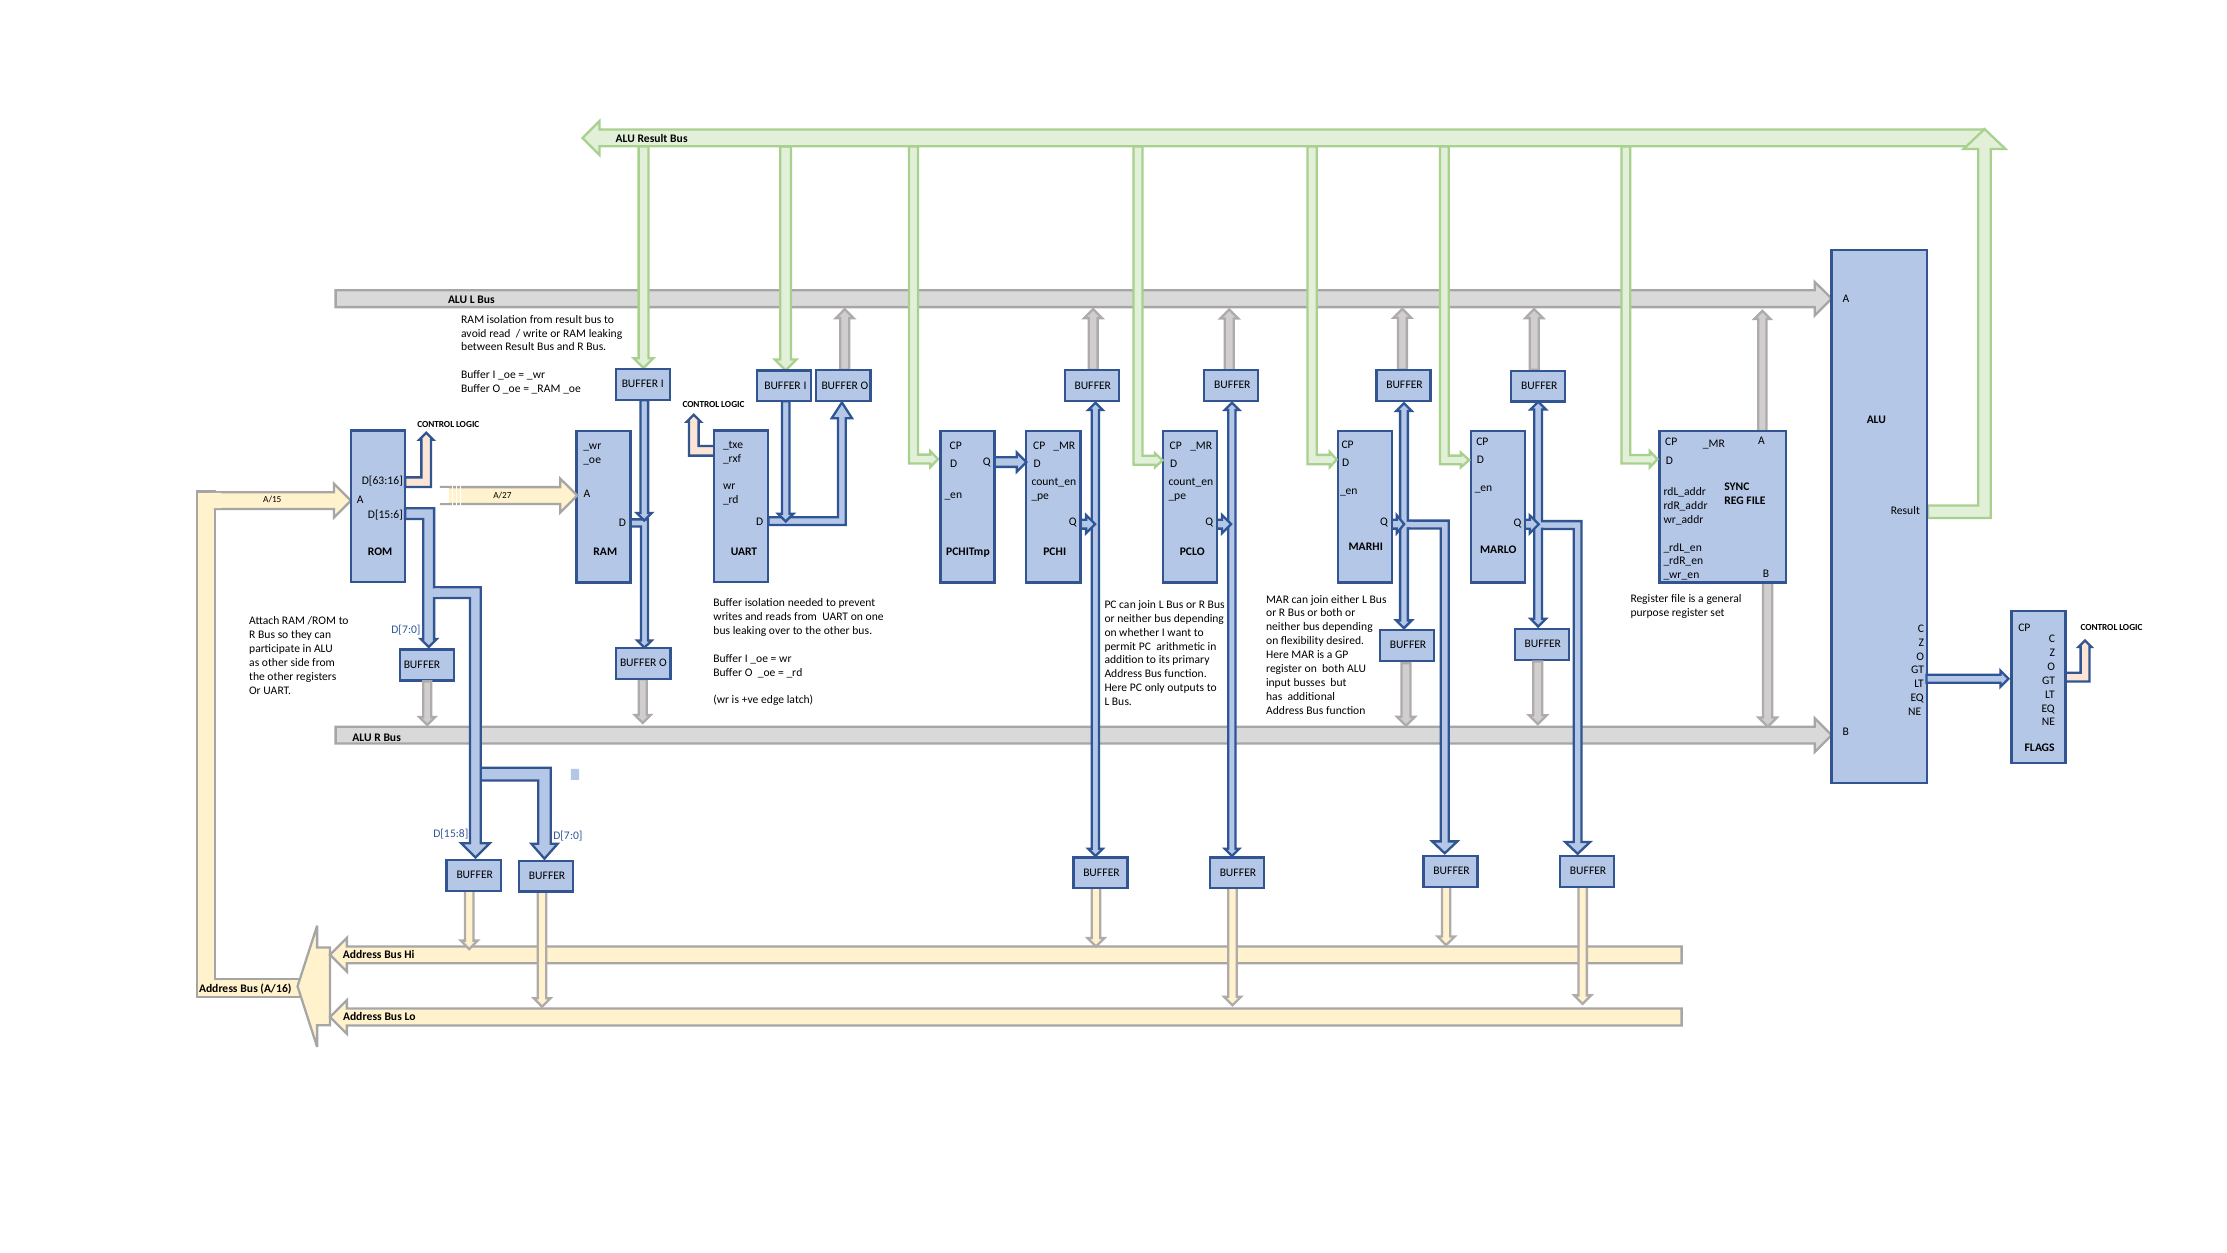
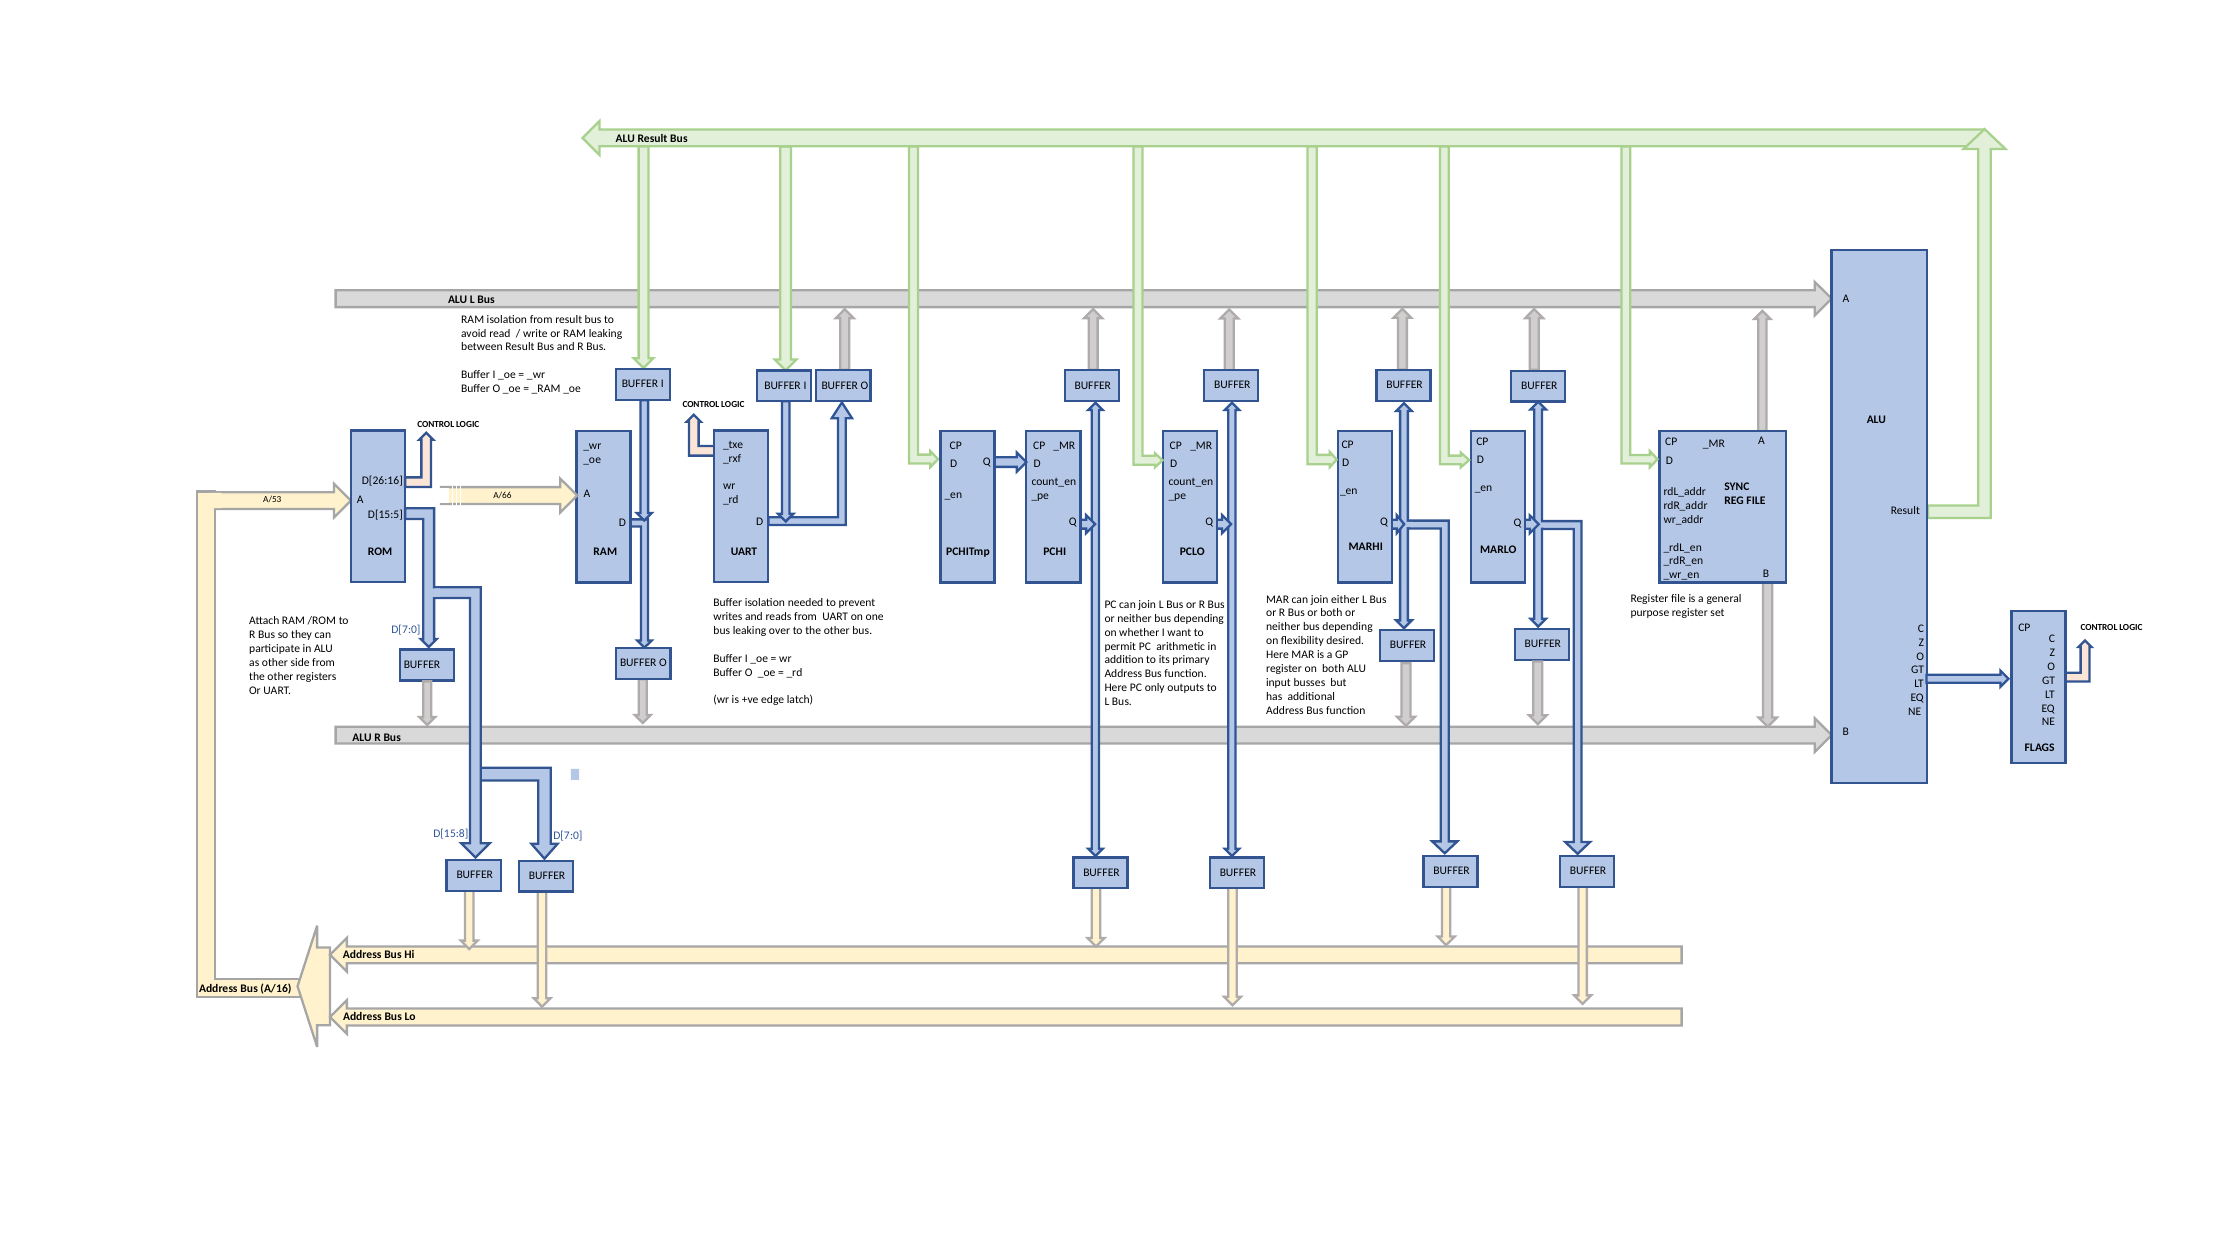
D[63:16: D[63:16 -> D[26:16 (382, 480)
A/27: A/27 -> A/66 (502, 495)
A/15: A/15 -> A/53 (272, 500)
D[15:6: D[15:6 -> D[15:5 (385, 515)
